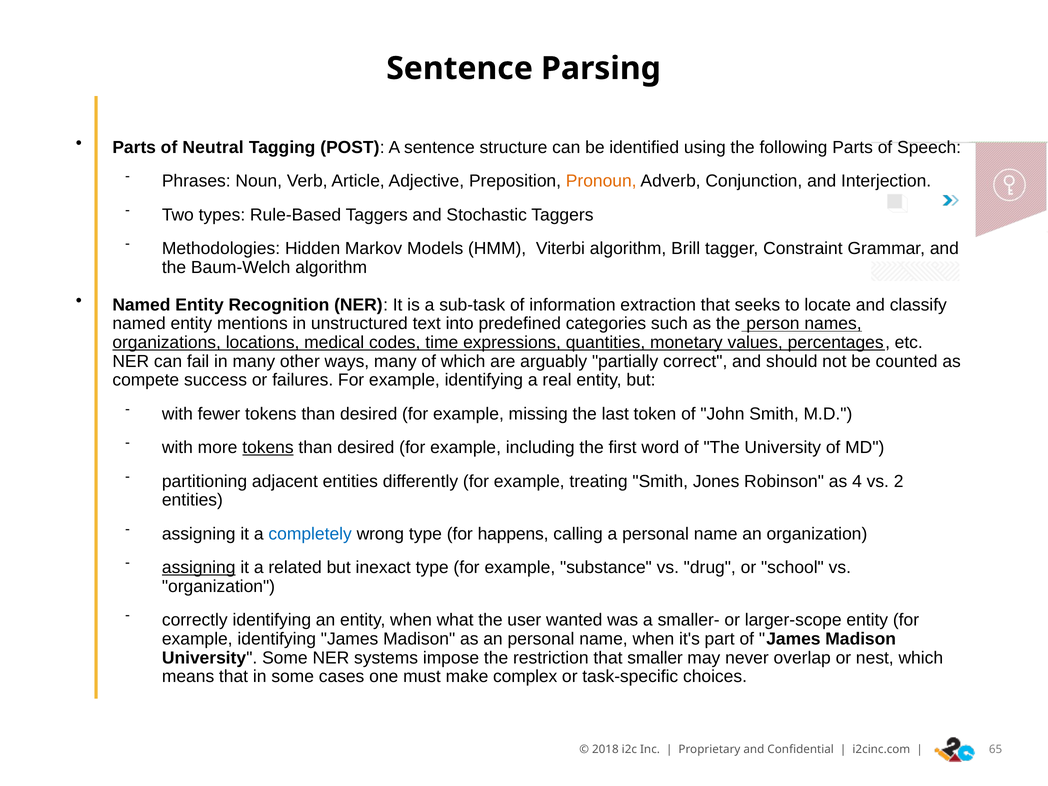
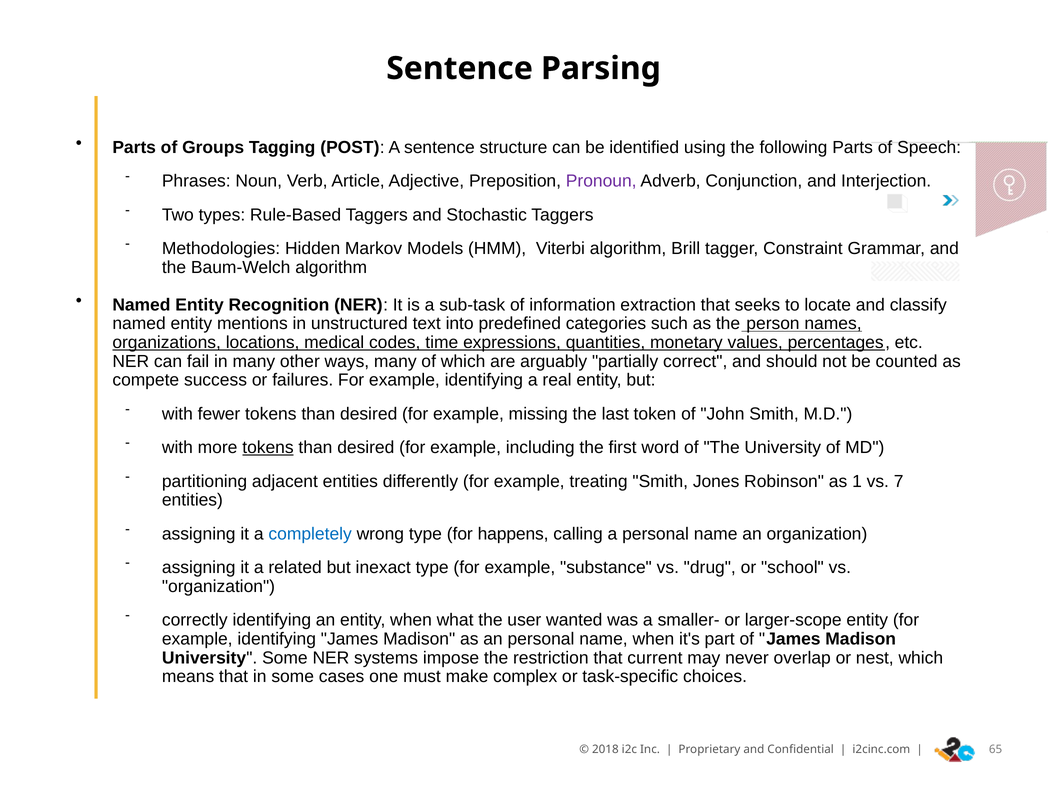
Neutral: Neutral -> Groups (213, 147)
Pronoun colour: orange -> purple (601, 181)
4: 4 -> 1 (857, 481)
2: 2 -> 7 (899, 481)
assigning underline: present -> none (199, 568)
smaller: smaller -> current (655, 658)
